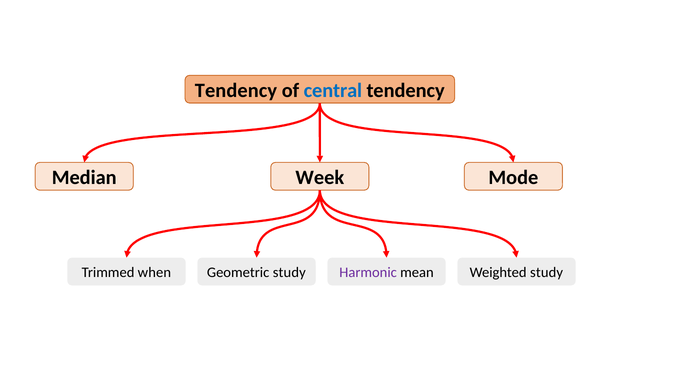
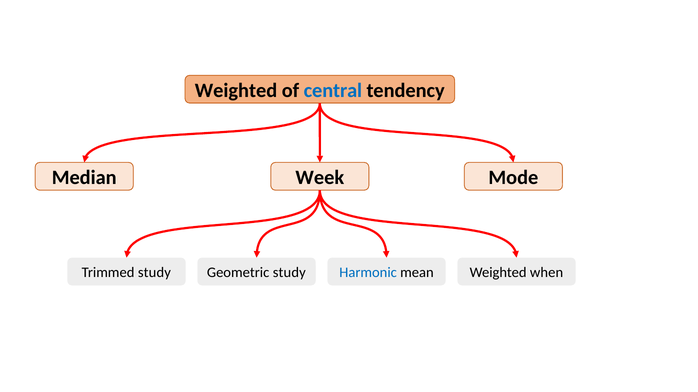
Tendency: Tendency -> Weighted (236, 91)
Trimmed when: when -> study (154, 273)
Harmonic colour: purple -> blue (368, 273)
Weighted study: study -> when (547, 273)
